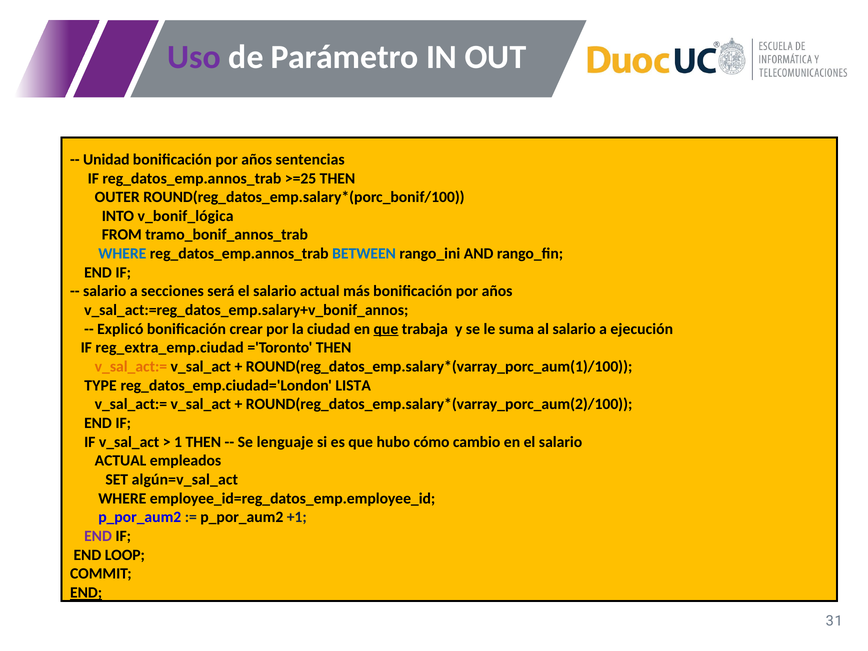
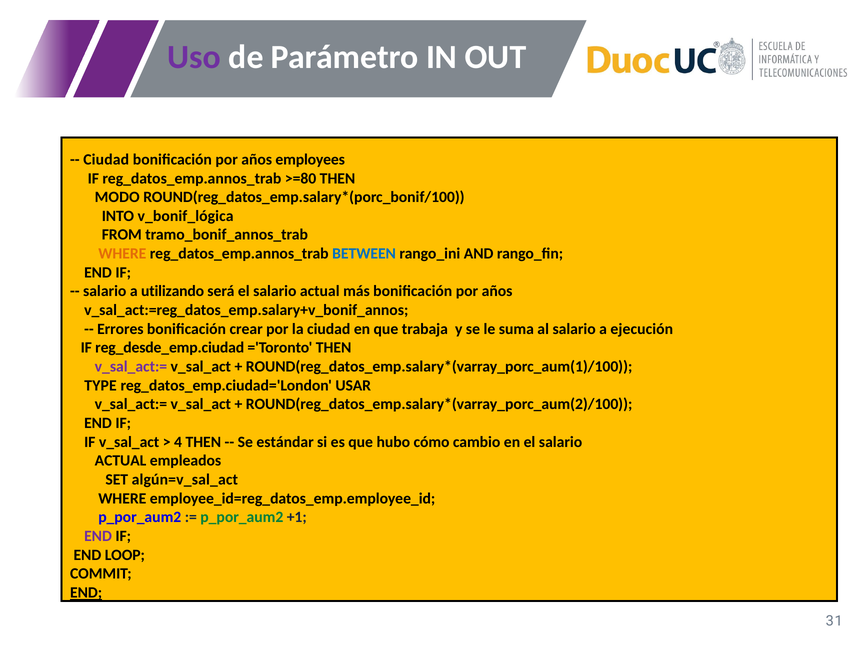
Unidad: Unidad -> Ciudad (106, 160)
sentencias: sentencias -> employees (310, 160)
>=25: >=25 -> >=80 (301, 178)
OUTER: OUTER -> MODO (117, 197)
WHERE colour: blue -> orange (122, 254)
secciones: secciones -> utilizando (173, 291)
Explicó: Explicó -> Errores (120, 329)
que underline: present -> none (386, 329)
reg_extra_emp.ciudad: reg_extra_emp.ciudad -> reg_desde_emp.ciudad (170, 348)
v_sal_act:= colour: orange -> purple (131, 367)
LISTA: LISTA -> USAR (353, 385)
1: 1 -> 4 (178, 442)
lenguaje: lenguaje -> estándar (285, 442)
p_por_aum2 colour: black -> green (242, 517)
